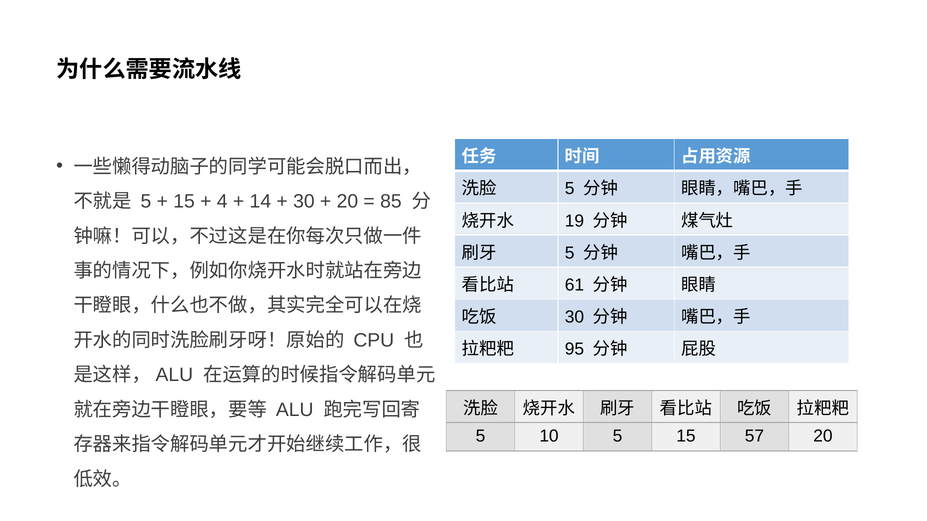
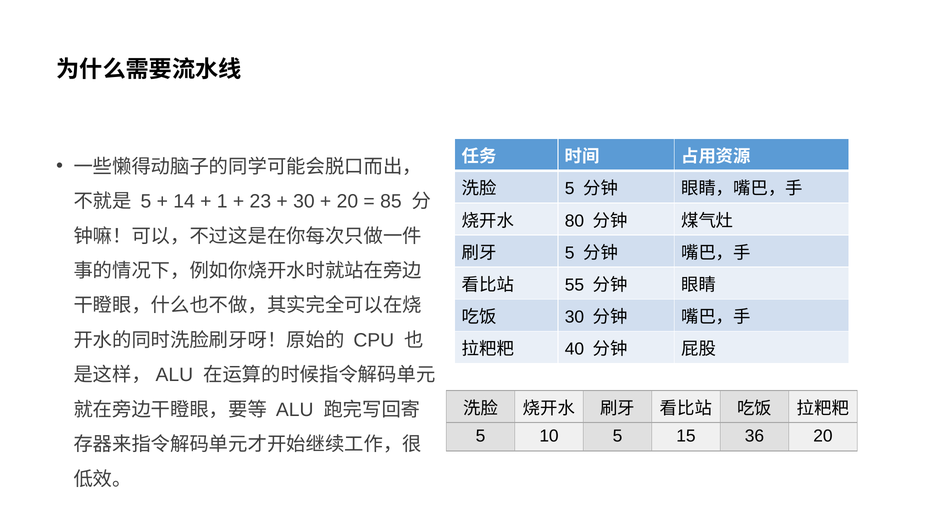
15: 15 -> 14 (184, 202)
4: 4 -> 1 (222, 202)
14: 14 -> 23 (260, 202)
19: 19 -> 80 (574, 221)
61: 61 -> 55 (574, 285)
95: 95 -> 40 (574, 350)
57: 57 -> 36 (754, 436)
